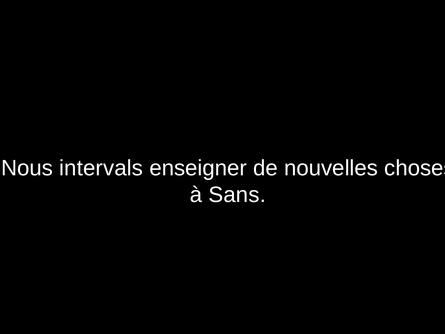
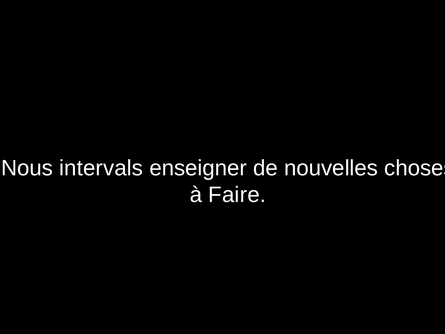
Sans: Sans -> Faire (237, 195)
